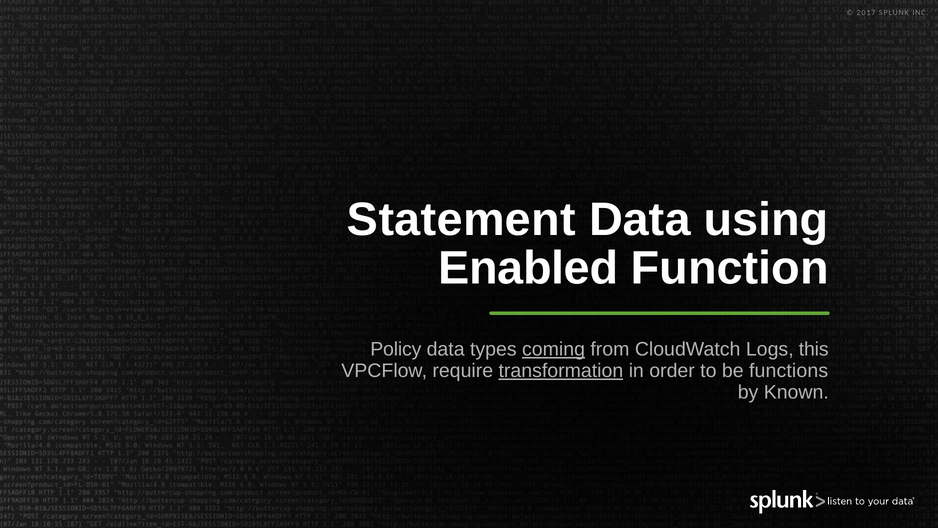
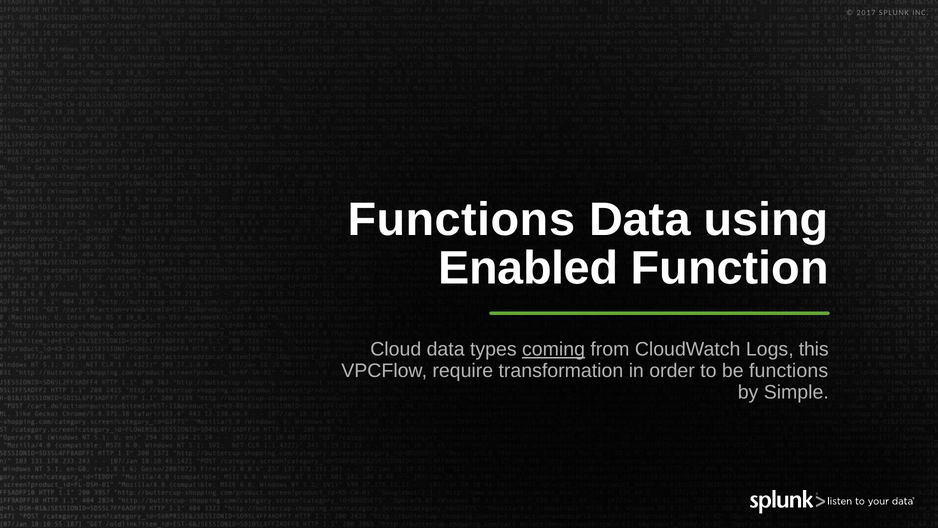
Statement: Statement -> Functions (461, 219)
Policy: Policy -> Cloud (396, 349)
transformation underline: present -> none (561, 371)
Known: Known -> Simple (796, 392)
